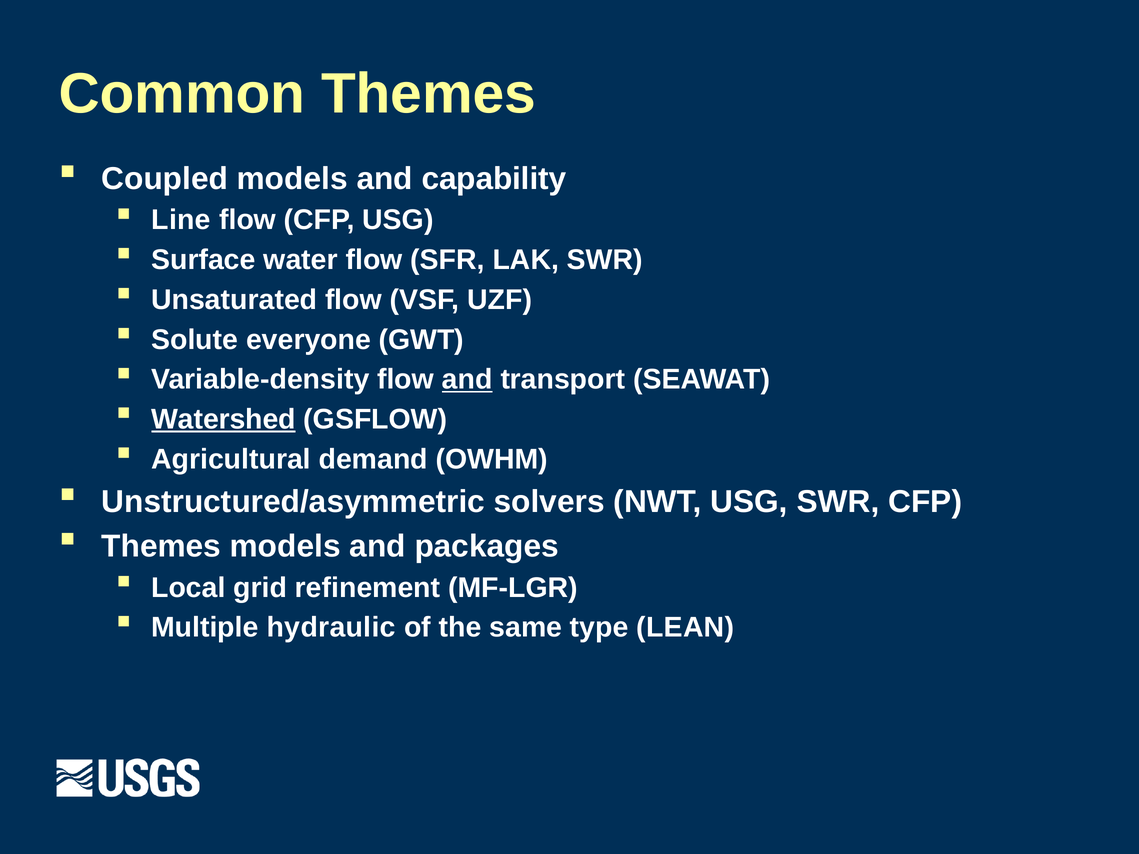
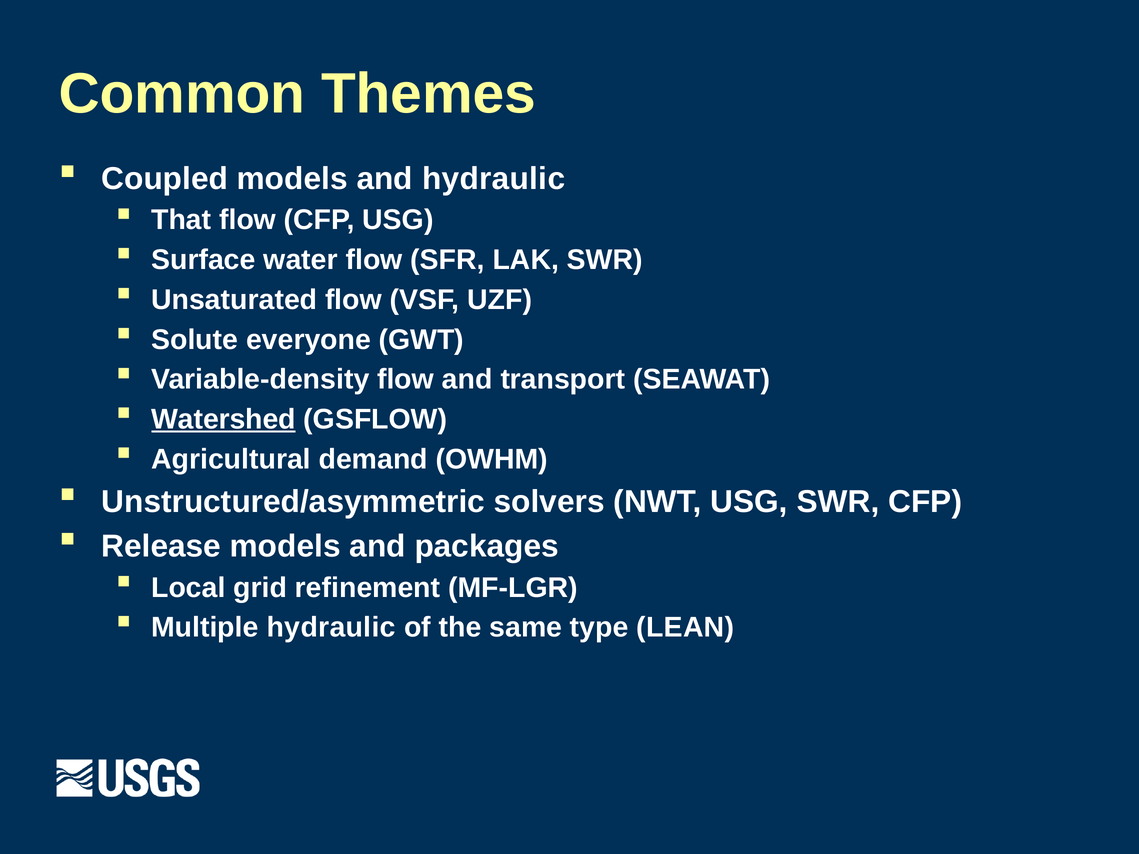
and capability: capability -> hydraulic (494, 179)
Line: Line -> That (181, 220)
and underline: present -> none (467, 380)
Themes: Themes -> Release (161, 546)
